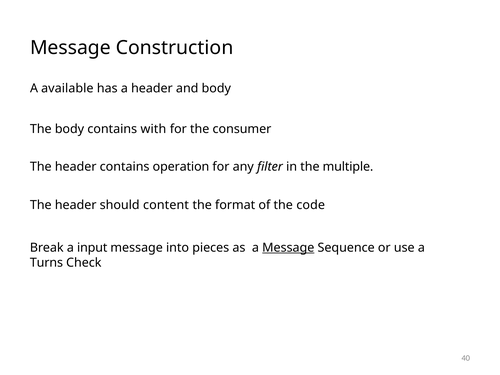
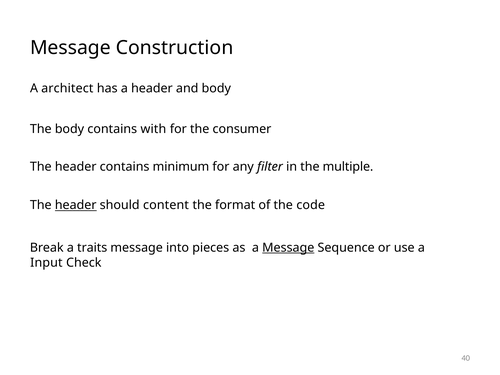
available: available -> architect (67, 88)
operation: operation -> minimum (181, 167)
header underline: none -> present (76, 205)
input: input -> traits (92, 248)
Turns: Turns -> Input (46, 263)
